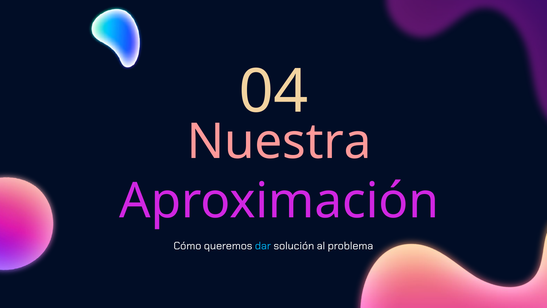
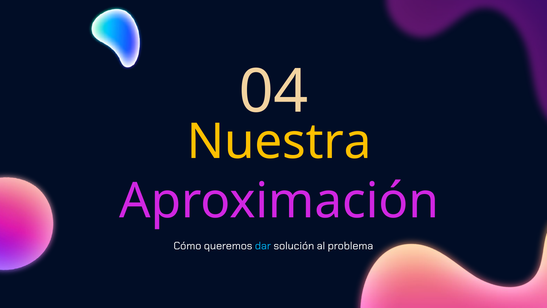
Nuestra colour: pink -> yellow (279, 142)
